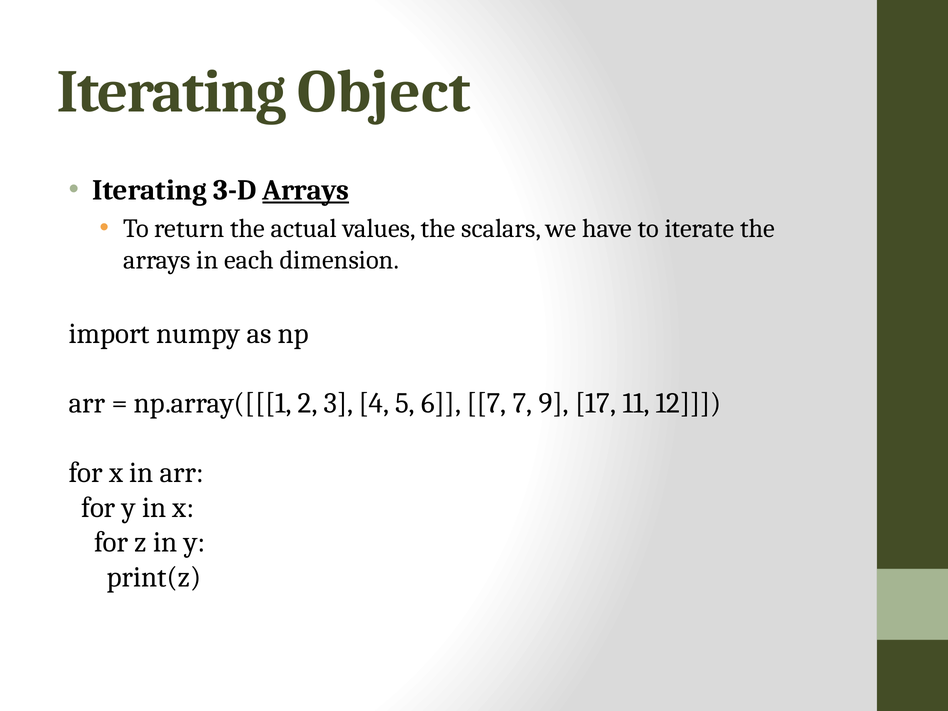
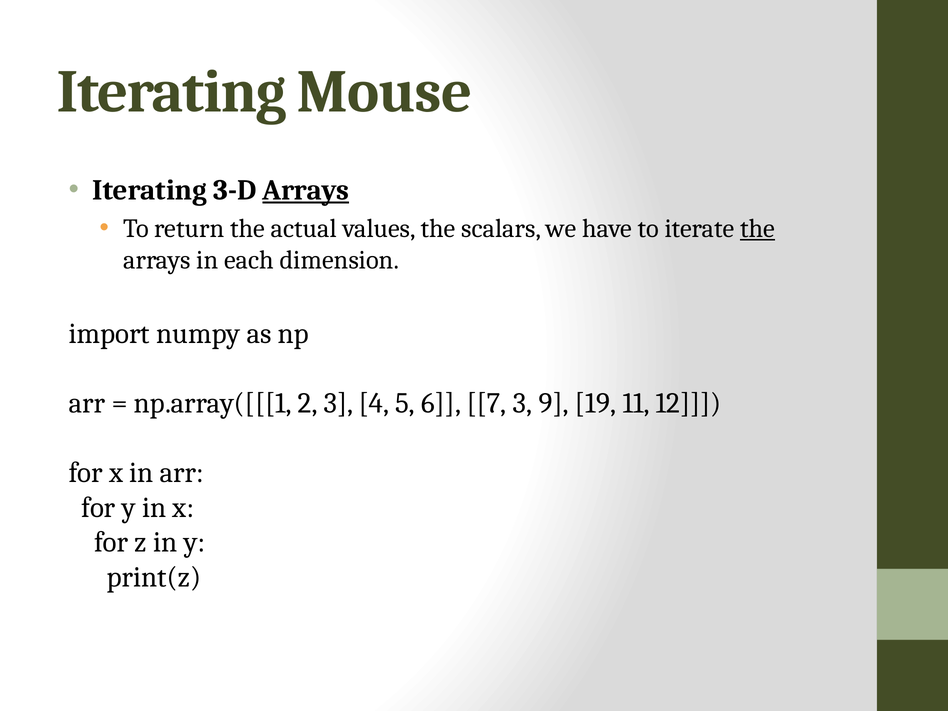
Object: Object -> Mouse (384, 92)
the underline: none -> present (757, 228)
7 7: 7 -> 3 (522, 403)
17: 17 -> 19 (596, 403)
